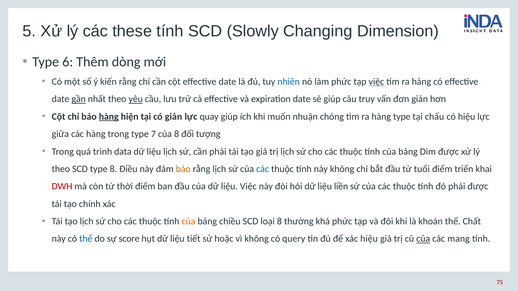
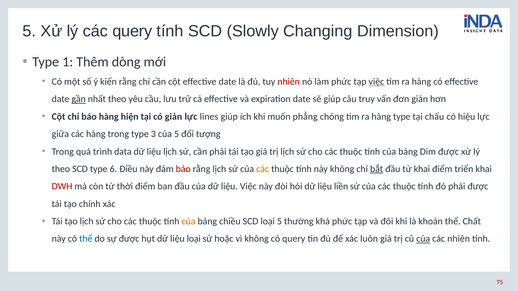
các these: these -> query (132, 31)
6: 6 -> 1 (68, 62)
nhiên colour: blue -> red (289, 82)
yêu underline: present -> none (136, 99)
hàng underline: present -> none (109, 117)
quay: quay -> lines (209, 117)
nhuận: nhuận -> phẳng (305, 117)
7: 7 -> 3 (153, 134)
của 8: 8 -> 5 (177, 134)
type 8: 8 -> 6 (113, 169)
bảo colour: orange -> red (183, 169)
các colour: blue -> orange (263, 169)
bắt underline: none -> present (377, 169)
từ tuổi: tuổi -> khai (422, 169)
loại 8: 8 -> 5 (279, 222)
sự score: score -> được (129, 239)
liệu tiết: tiết -> loại (194, 239)
xác hiệu: hiệu -> luôn (369, 239)
các mang: mang -> nhiên (459, 239)
